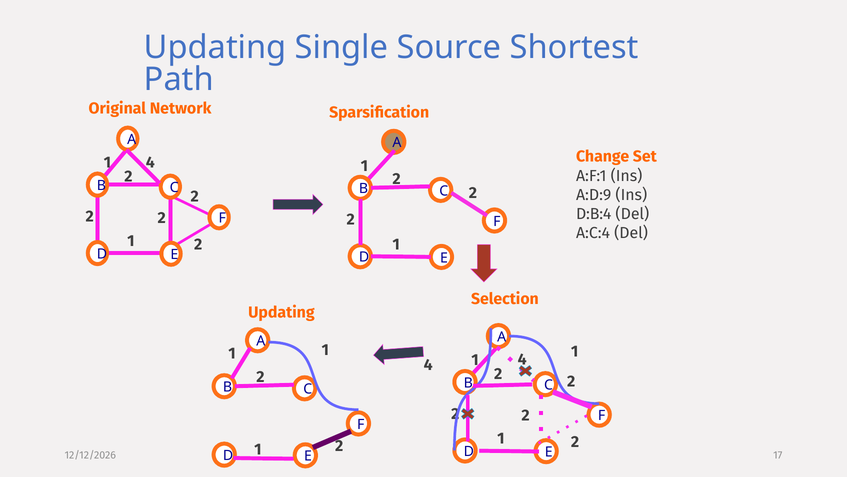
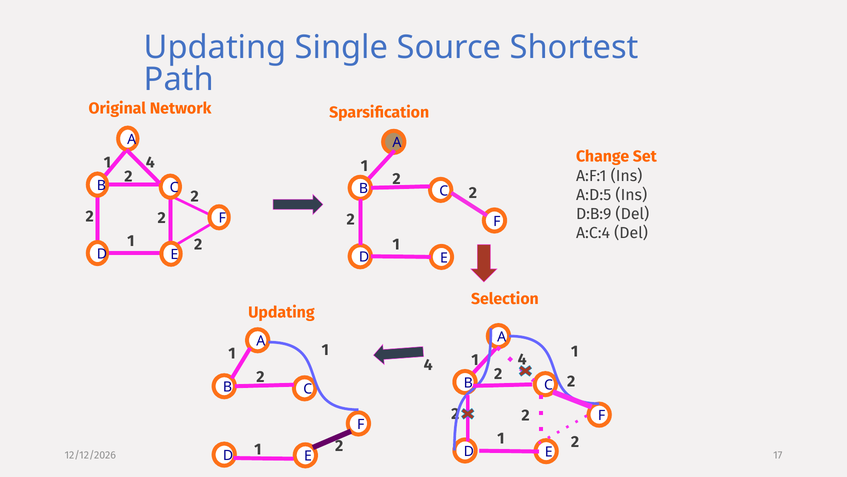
A:D:9: A:D:9 -> A:D:5 (594, 195)
D:B:4: D:B:4 -> D:B:9 (594, 214)
